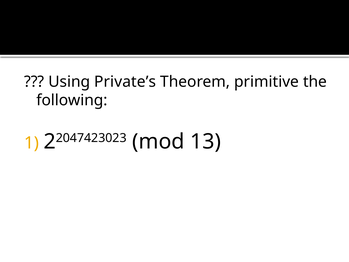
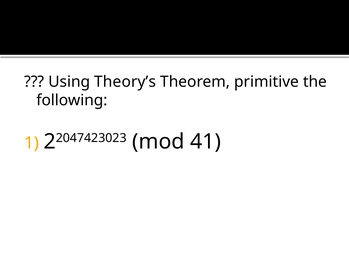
Private’s: Private’s -> Theory’s (125, 82)
13: 13 -> 41 (206, 141)
